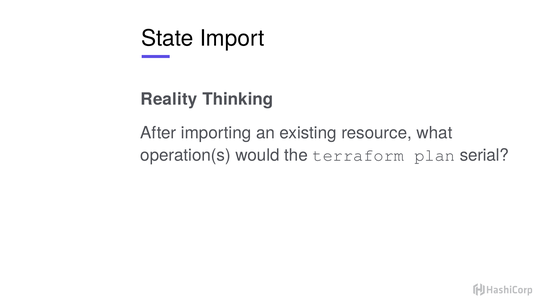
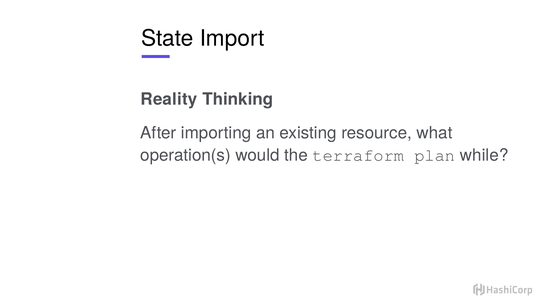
serial: serial -> while (484, 155)
